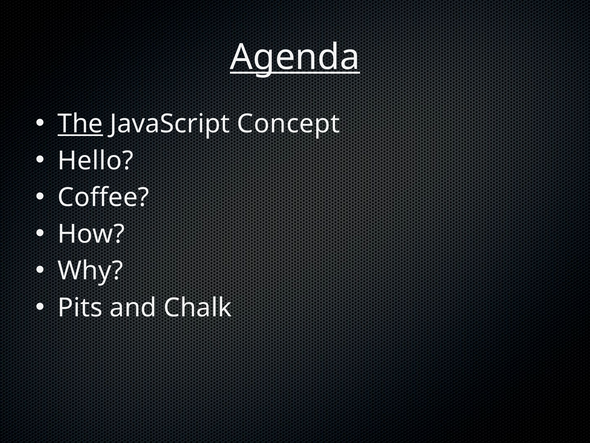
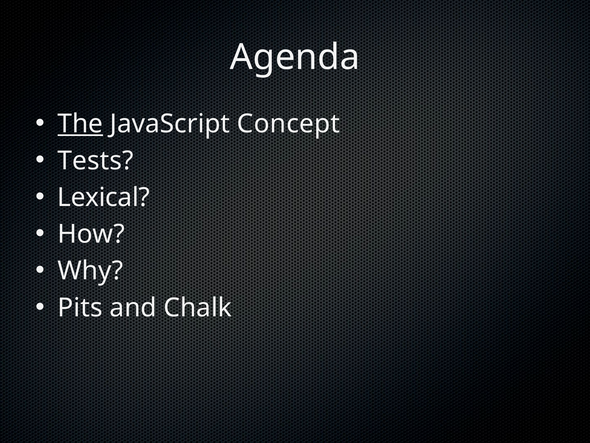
Agenda underline: present -> none (295, 57)
Hello: Hello -> Tests (96, 160)
Coffee: Coffee -> Lexical (104, 197)
